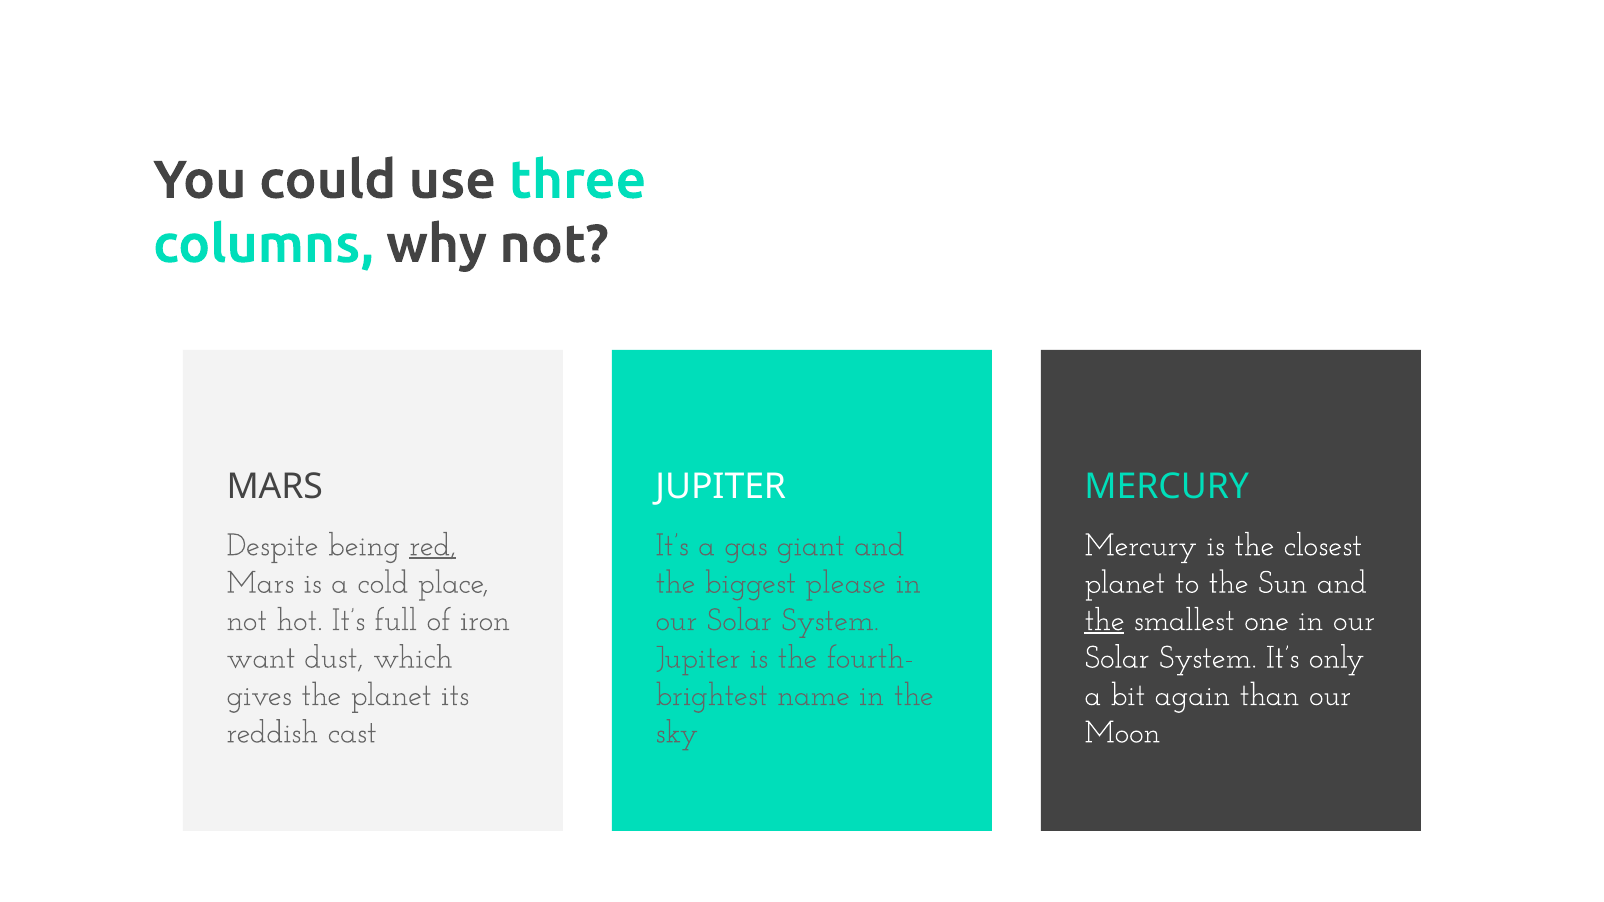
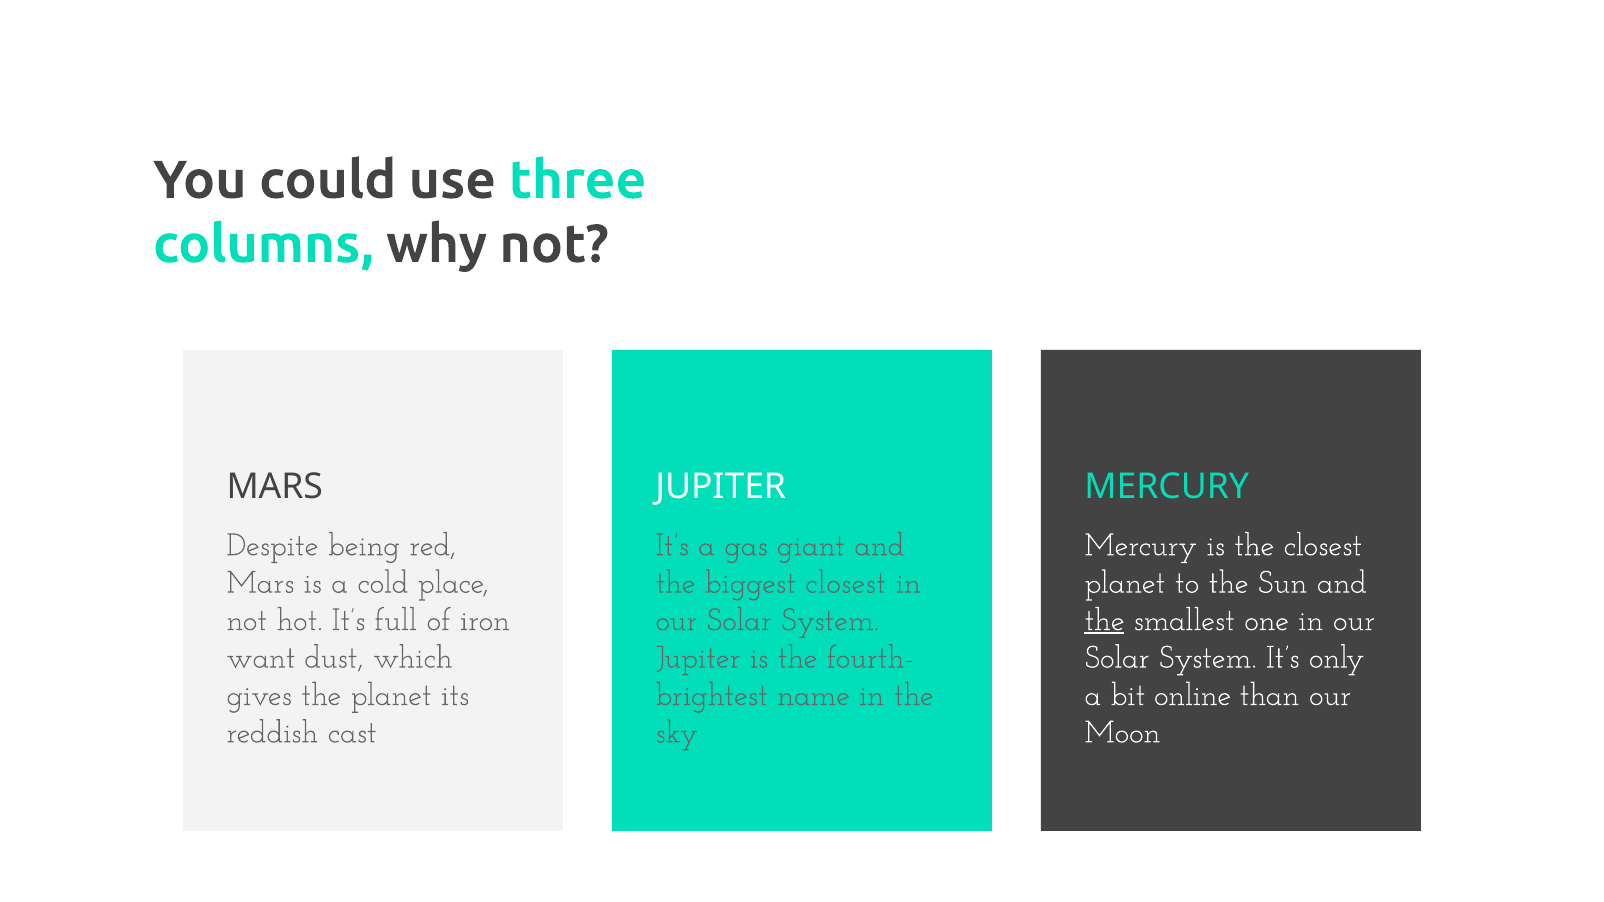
red underline: present -> none (433, 545)
biggest please: please -> closest (846, 583)
again: again -> online (1193, 695)
